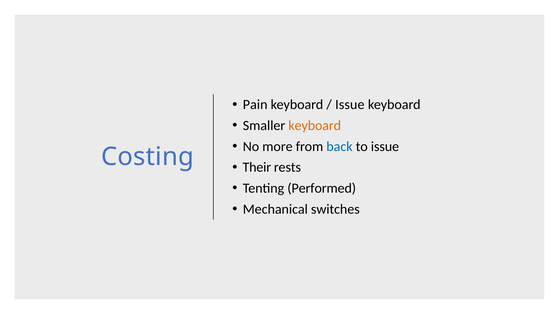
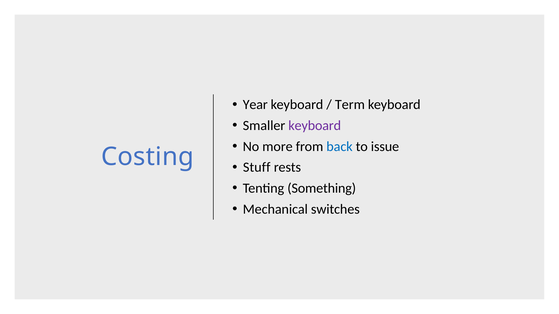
Pain: Pain -> Year (255, 105)
Issue: Issue -> Term (350, 105)
keyboard colour: orange -> purple (315, 126)
Their: Their -> Stuff (257, 168)
Performed: Performed -> Something (322, 188)
